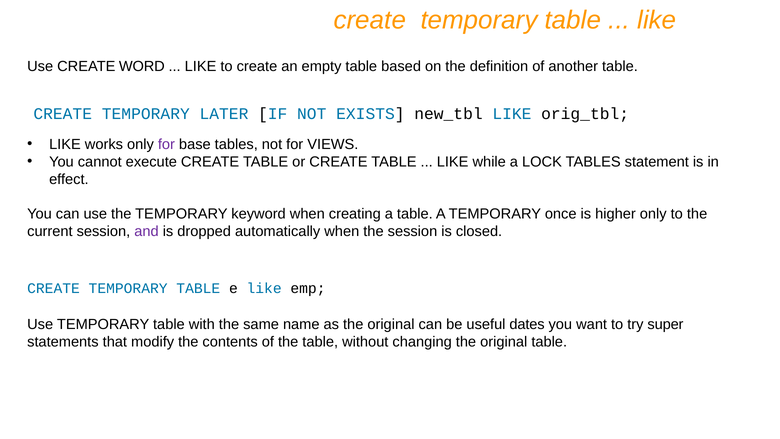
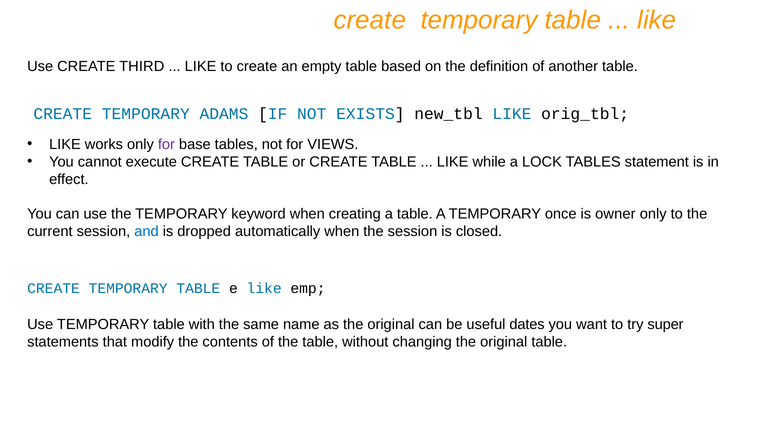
WORD: WORD -> THIRD (142, 66)
LATER: LATER -> ADAMS (224, 114)
higher: higher -> owner (615, 214)
and colour: purple -> blue (147, 231)
